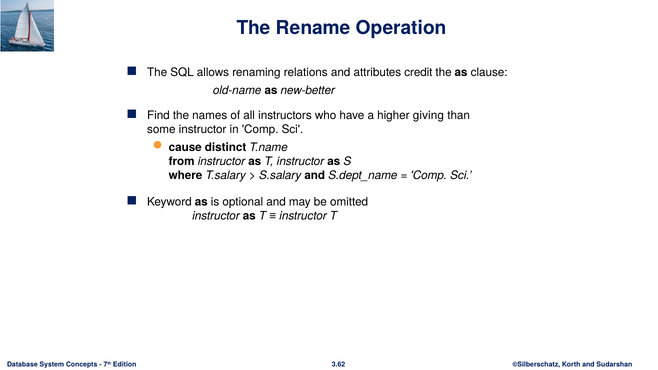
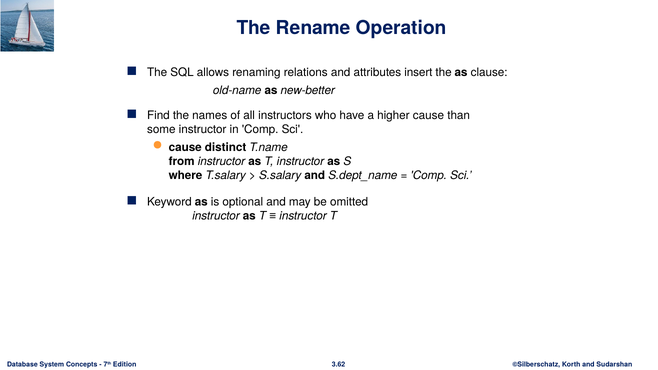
credit: credit -> insert (418, 73)
higher giving: giving -> cause (428, 115)
